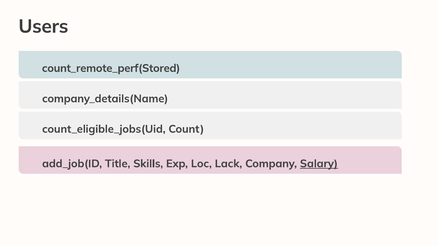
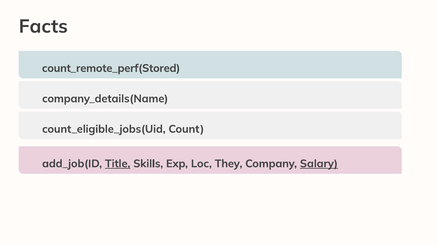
Users: Users -> Facts (43, 26)
Title underline: none -> present (118, 164)
Lack: Lack -> They (229, 164)
